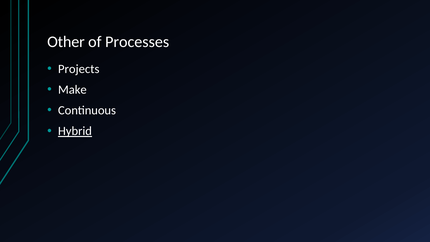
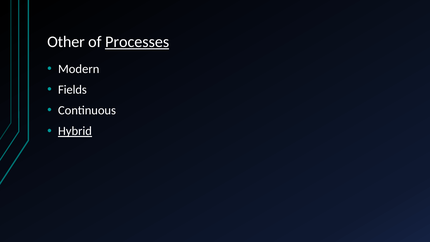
Processes underline: none -> present (137, 42)
Projects: Projects -> Modern (79, 69)
Make: Make -> Fields (72, 90)
